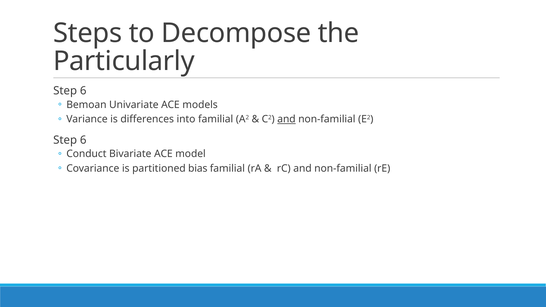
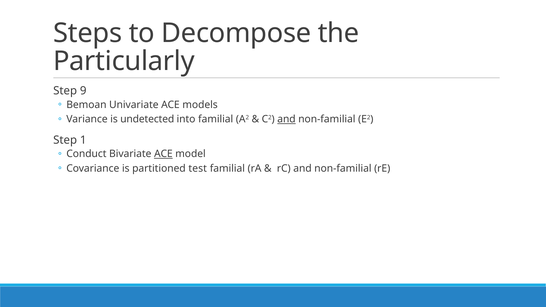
6: 6 -> 9 (83, 91)
differences: differences -> undetected (147, 119)
6: 6 -> 1 (83, 140)
ACE underline: none -> present (163, 154)
bias: bias -> test (198, 168)
